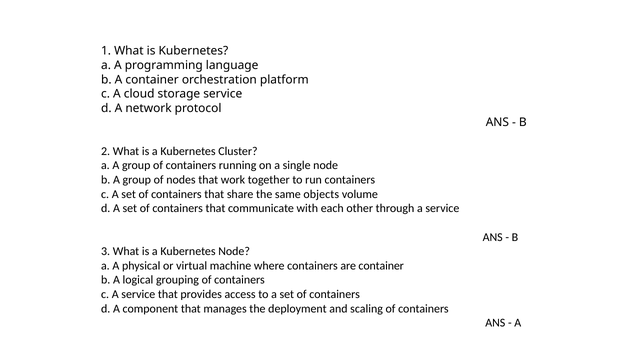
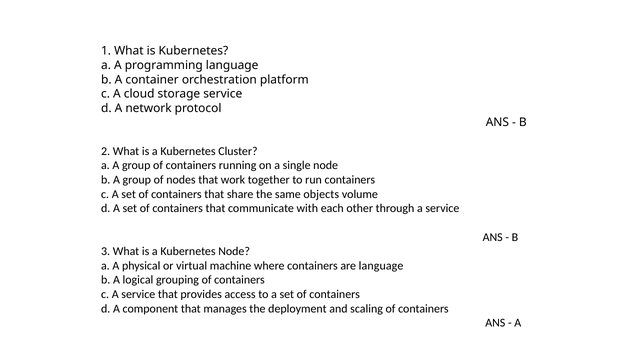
are container: container -> language (381, 266)
